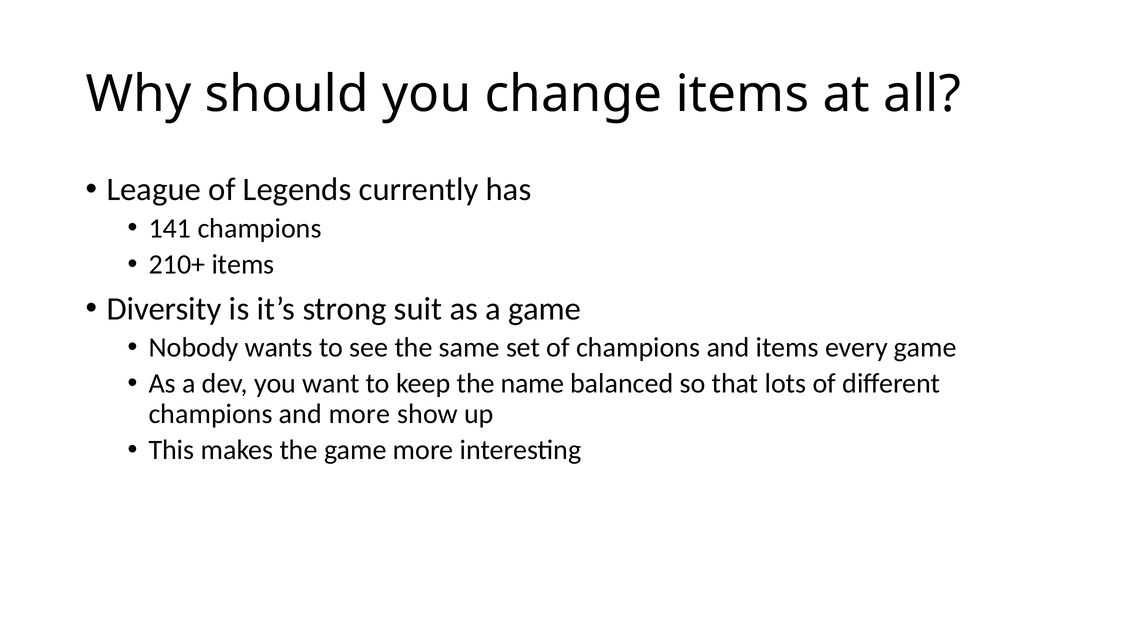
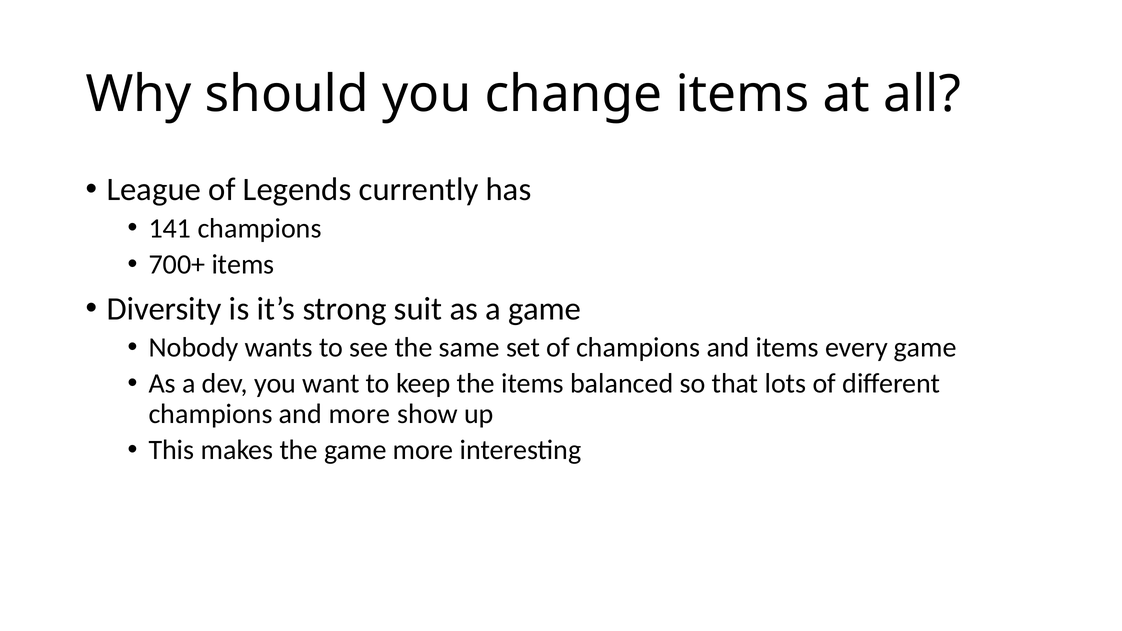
210+: 210+ -> 700+ (177, 264)
the name: name -> items (533, 384)
